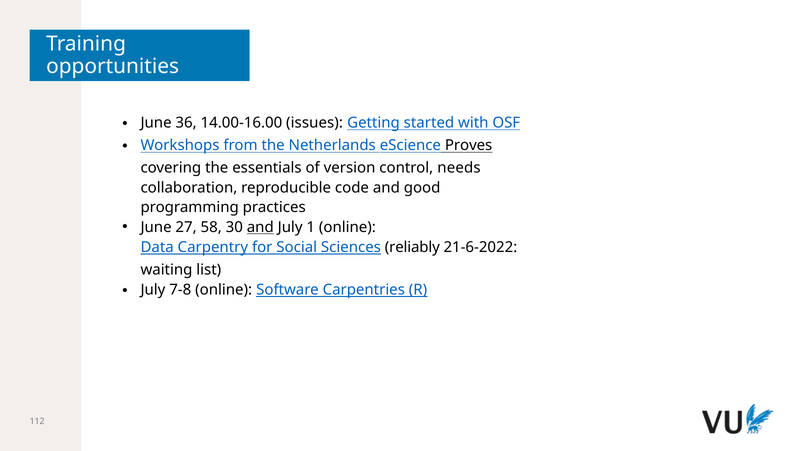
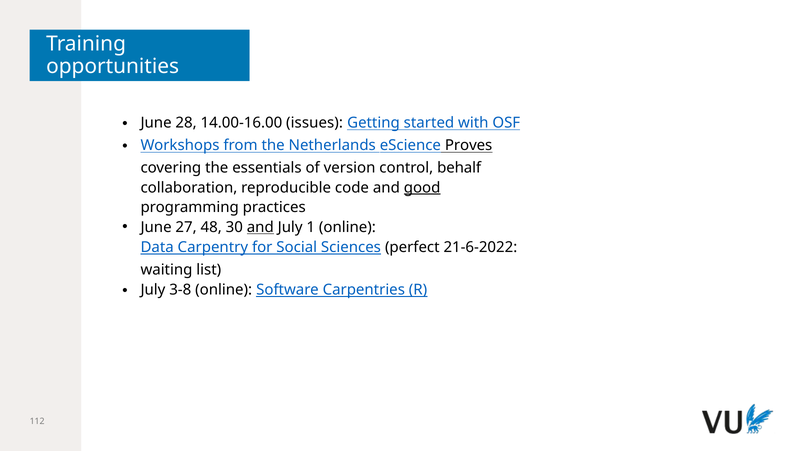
36: 36 -> 28 (186, 123)
needs: needs -> behalf (459, 168)
good underline: none -> present (422, 188)
58: 58 -> 48 (211, 227)
reliably: reliably -> perfect (412, 247)
7-8: 7-8 -> 3-8 (180, 290)
